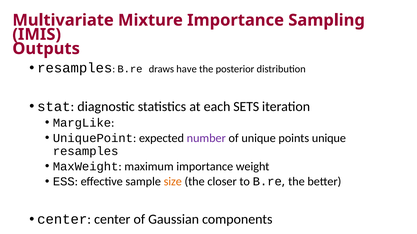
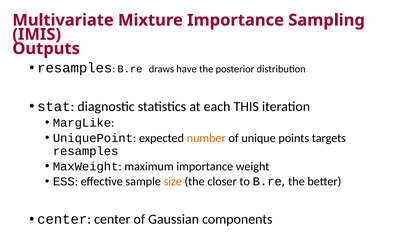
SETS: SETS -> THIS (246, 107)
number colour: purple -> orange (206, 138)
points unique: unique -> targets (329, 138)
